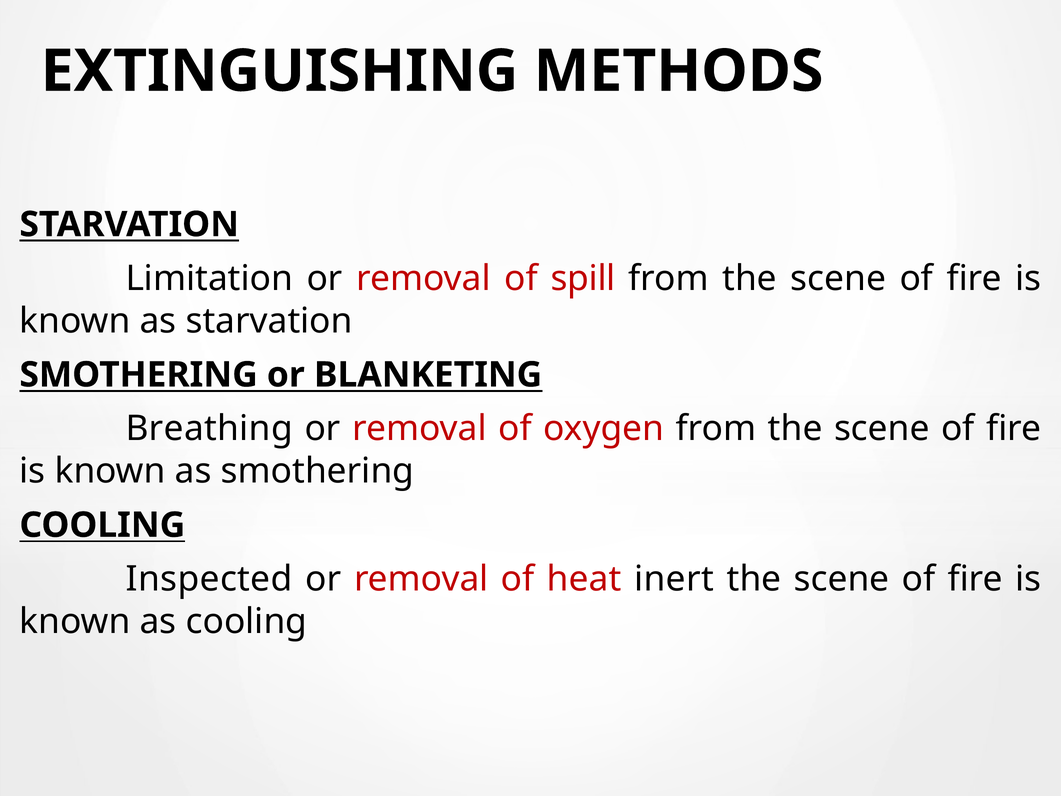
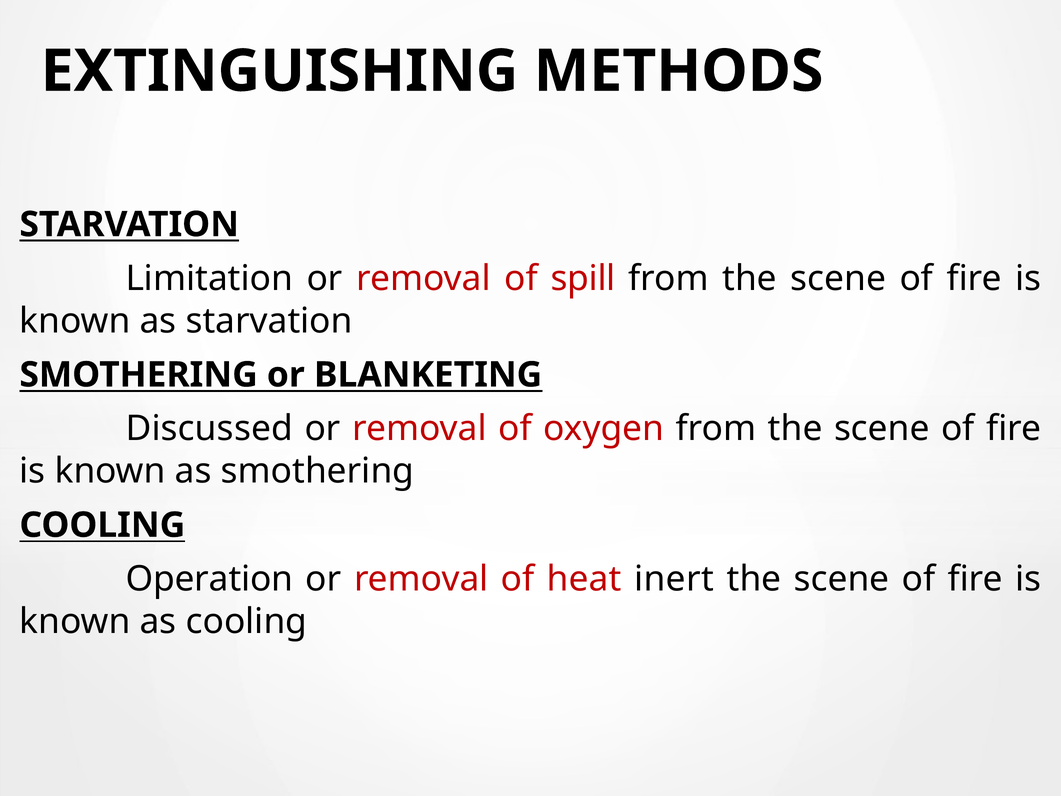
Breathing: Breathing -> Discussed (209, 429)
Inspected: Inspected -> Operation (209, 579)
